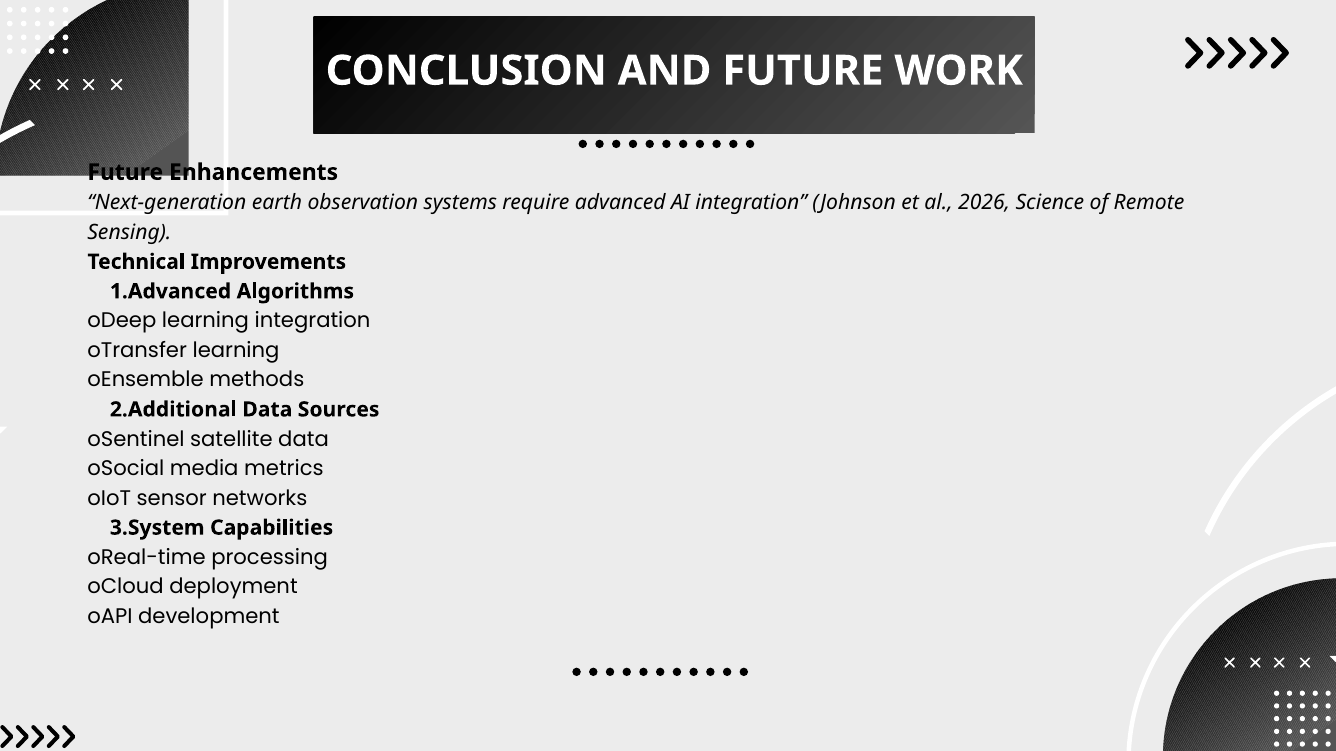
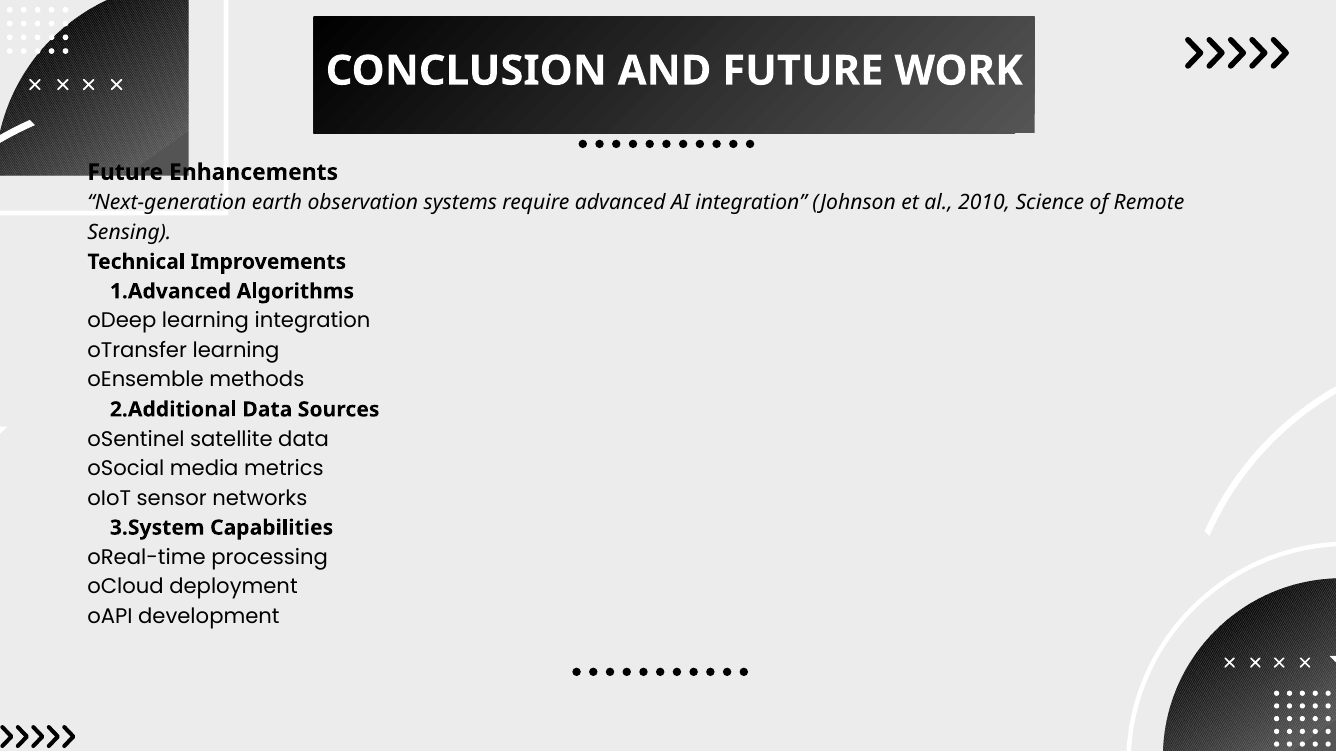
2026: 2026 -> 2010 (984, 203)
